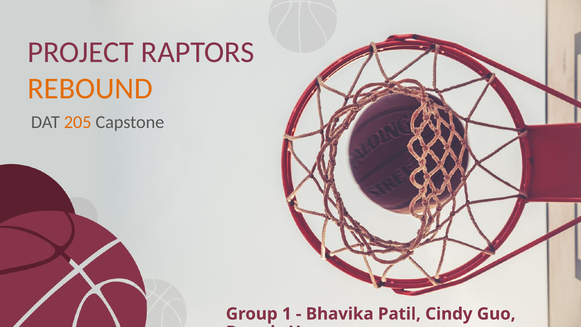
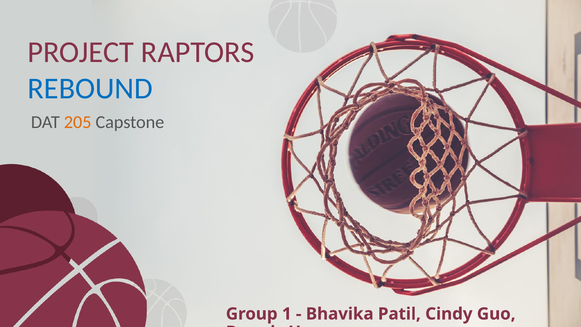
REBOUND colour: orange -> blue (90, 89)
